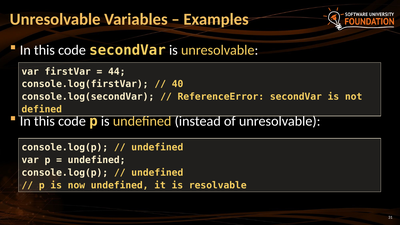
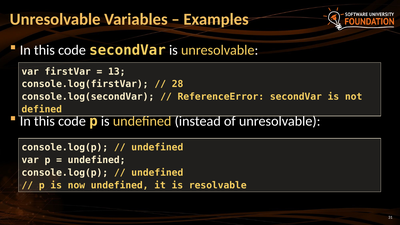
44: 44 -> 13 (117, 72)
40: 40 -> 28 (178, 84)
